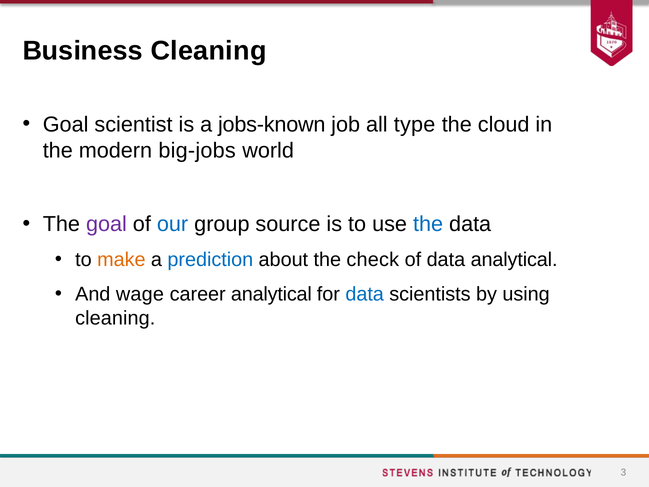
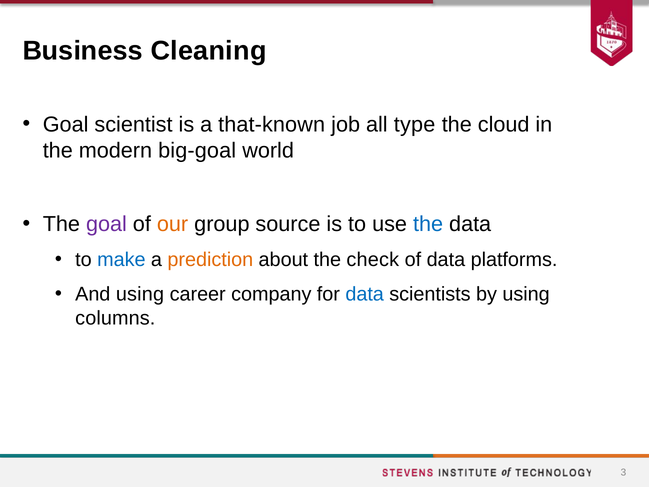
jobs-known: jobs-known -> that-known (272, 124)
big-jobs: big-jobs -> big-goal (197, 150)
our colour: blue -> orange (173, 224)
make colour: orange -> blue (121, 259)
prediction colour: blue -> orange (210, 259)
data analytical: analytical -> platforms (514, 259)
And wage: wage -> using (140, 294)
career analytical: analytical -> company (271, 294)
cleaning: cleaning -> columns (115, 318)
